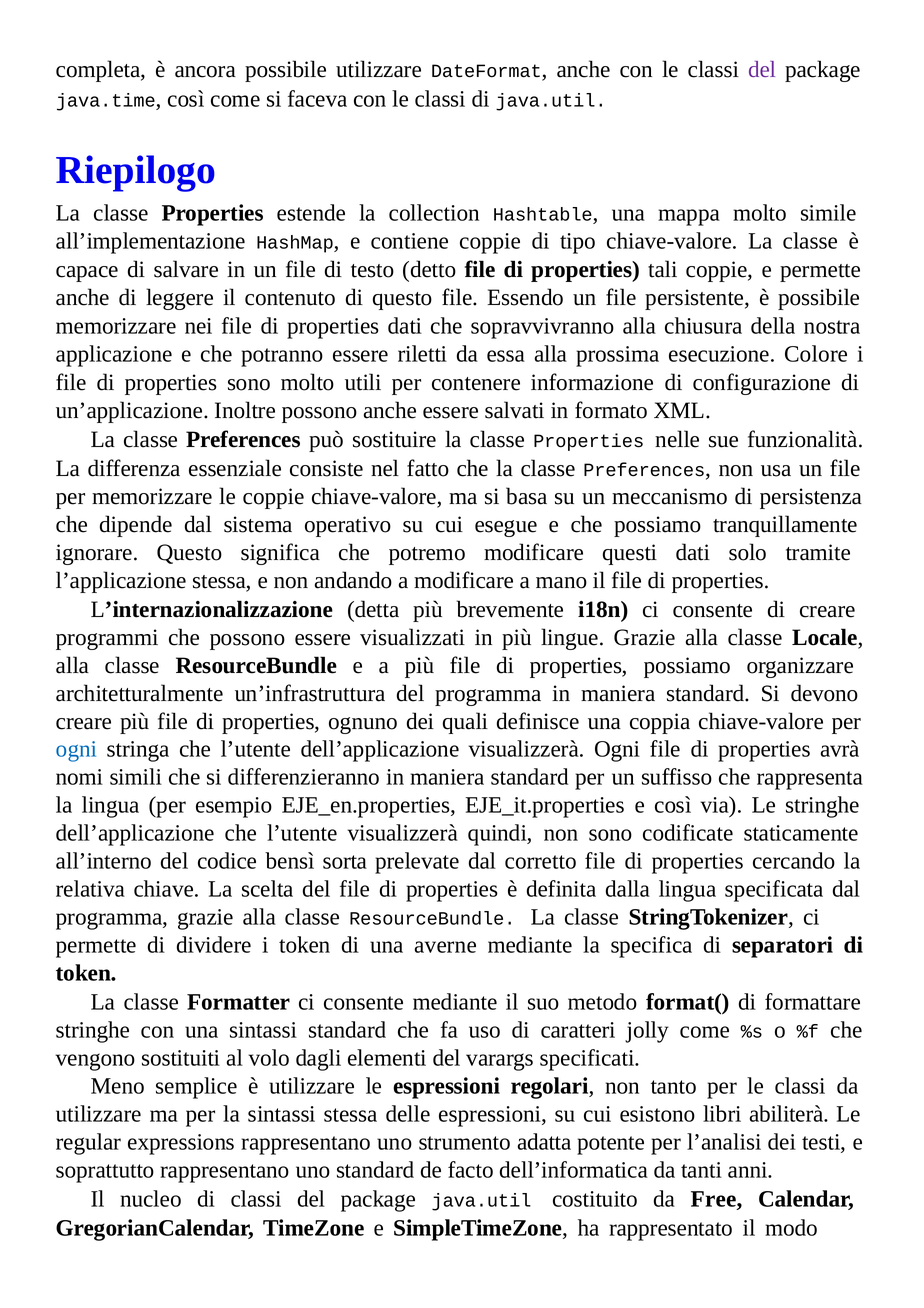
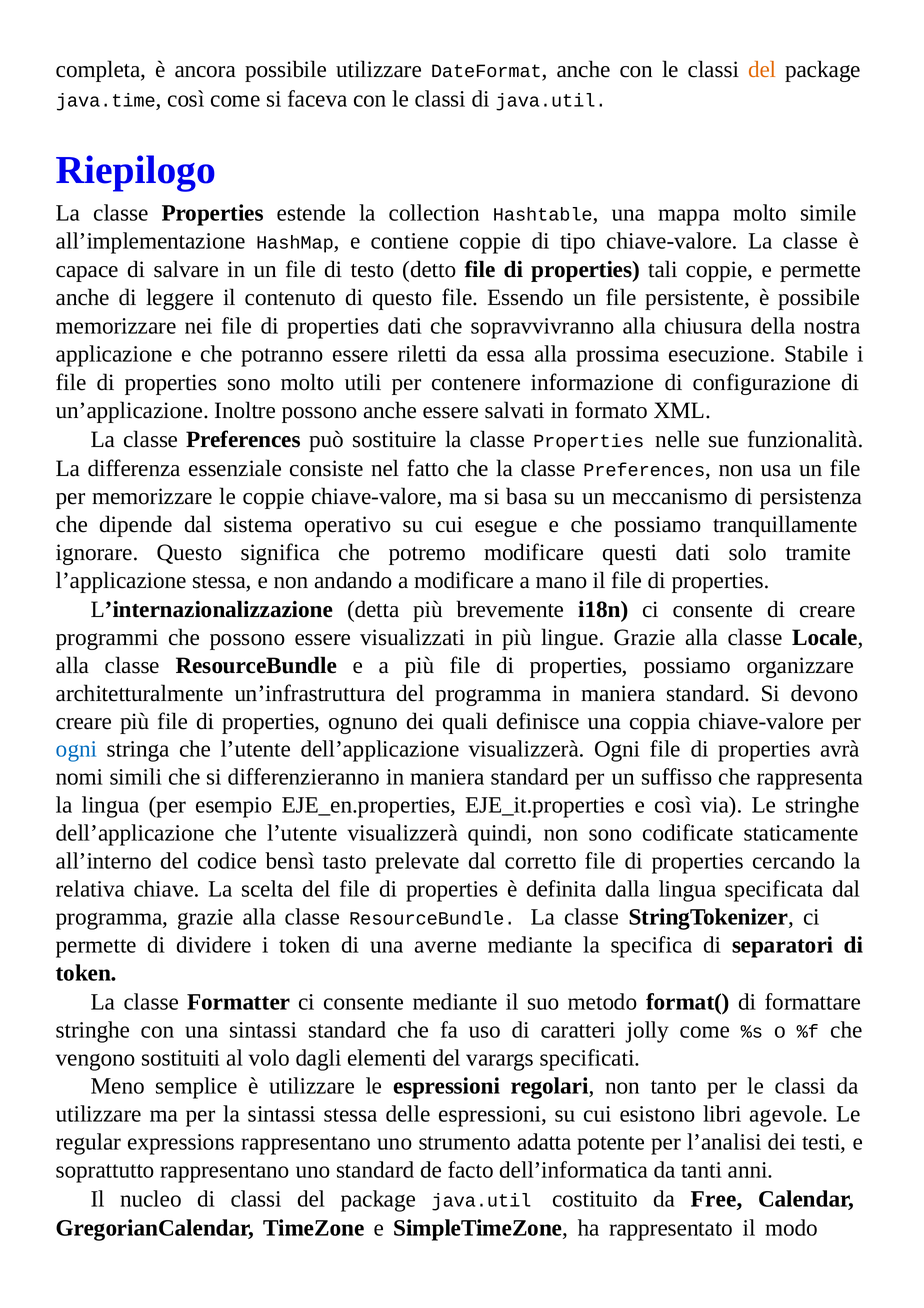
del colour: purple -> orange (762, 70)
Colore: Colore -> Stabile (816, 354)
sorta: sorta -> tasto (345, 861)
abiliterà: abiliterà -> agevole (789, 1114)
